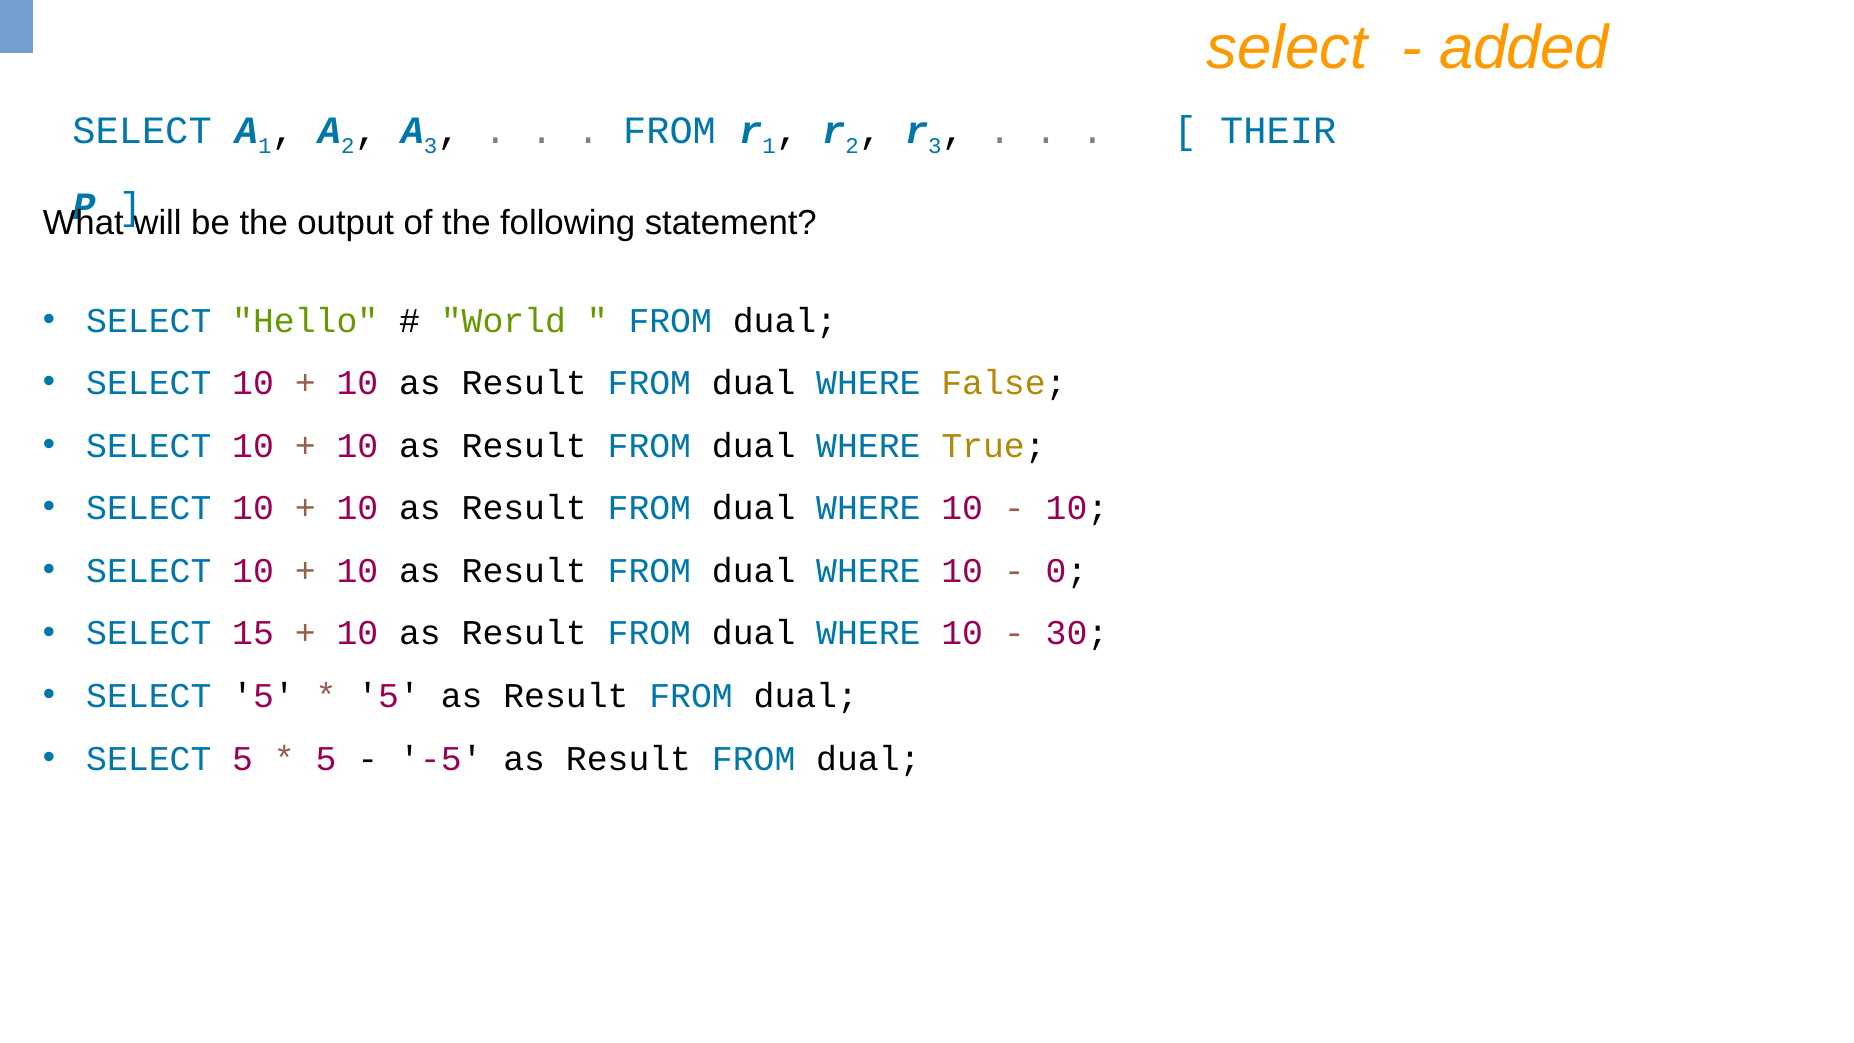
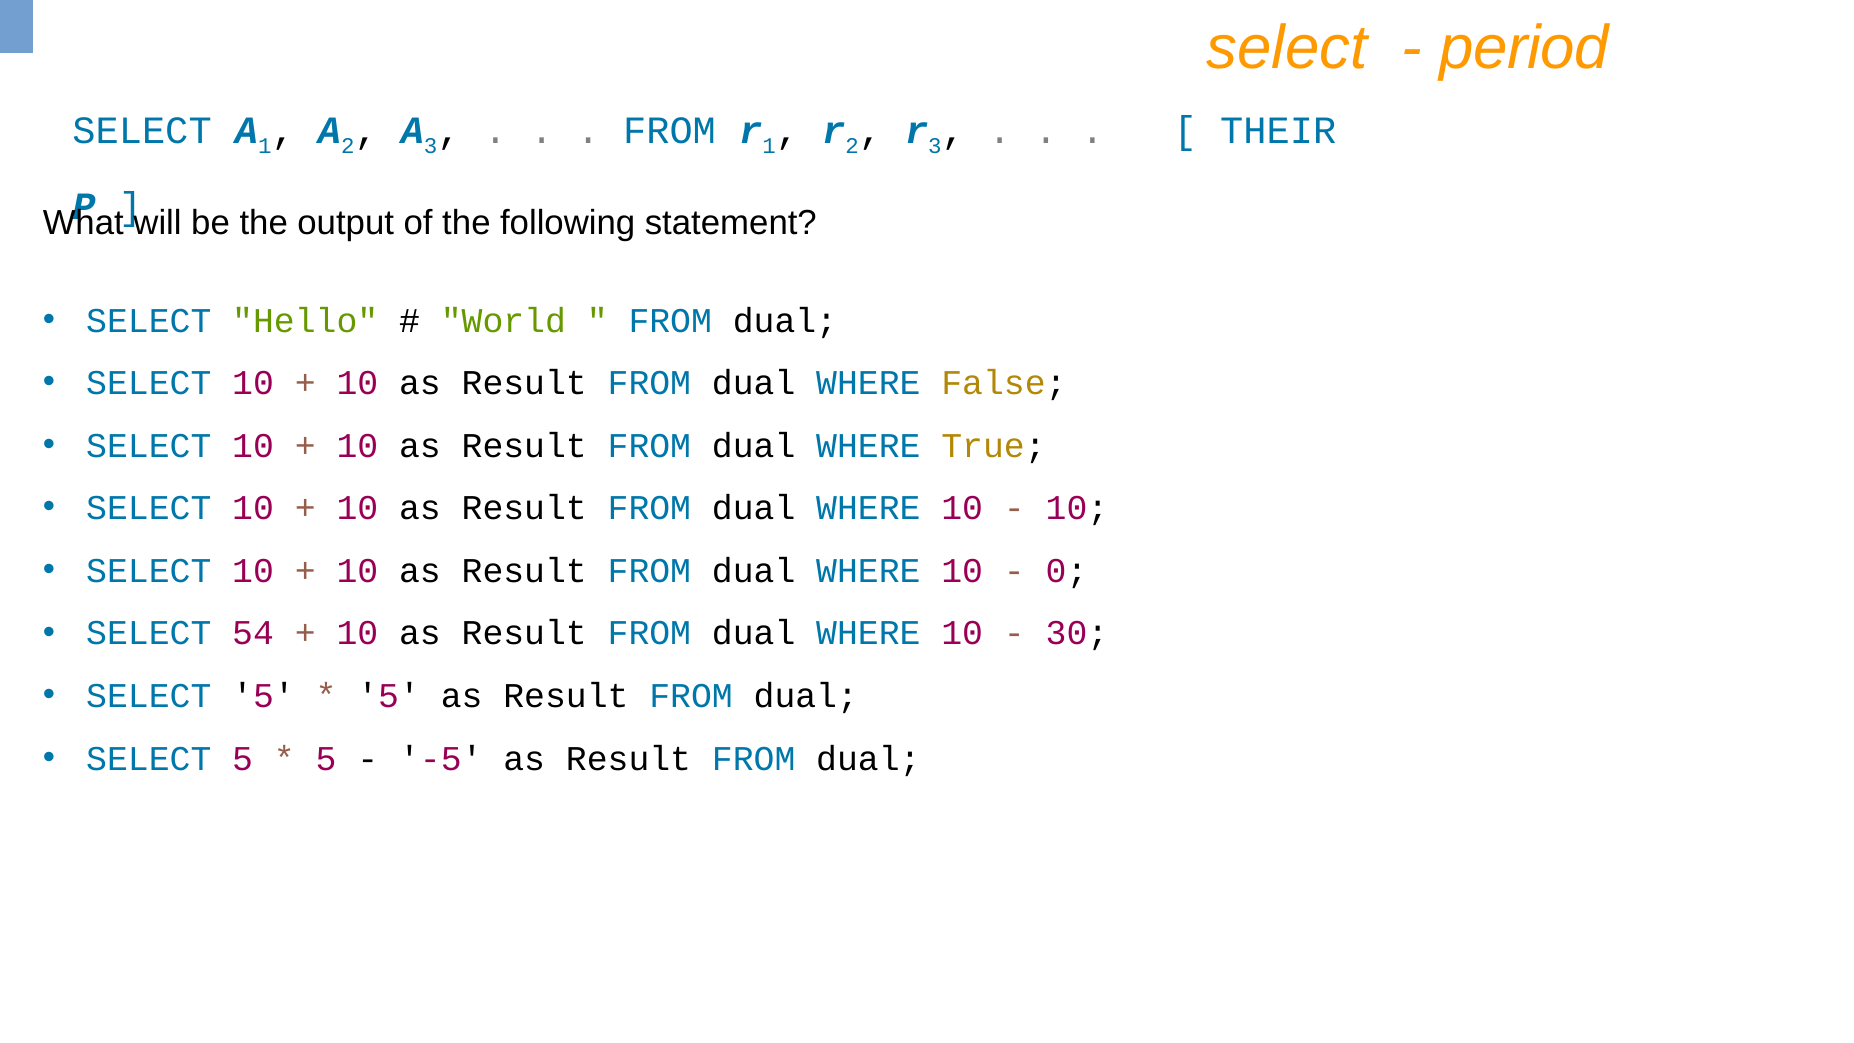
added: added -> period (1524, 48)
15: 15 -> 54 (253, 633)
